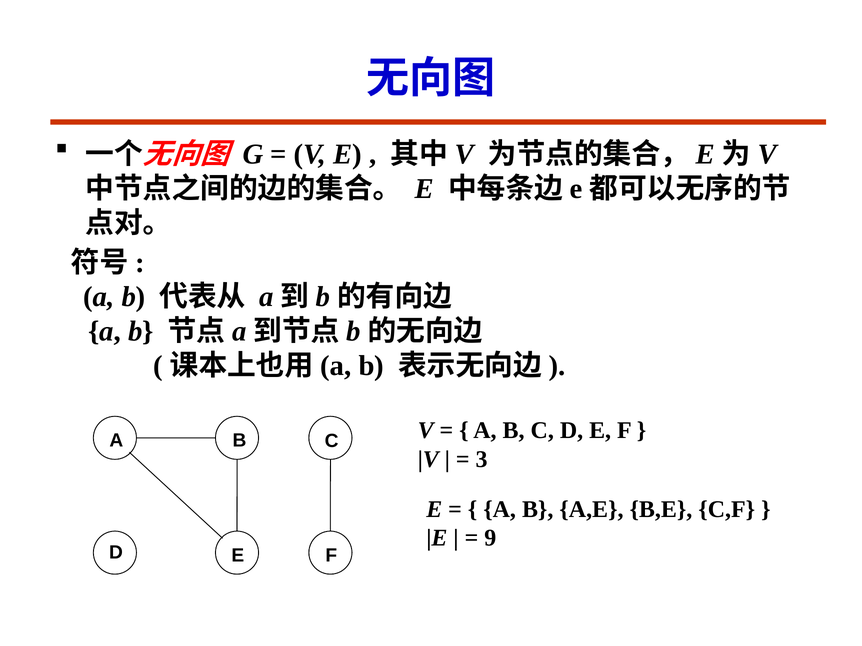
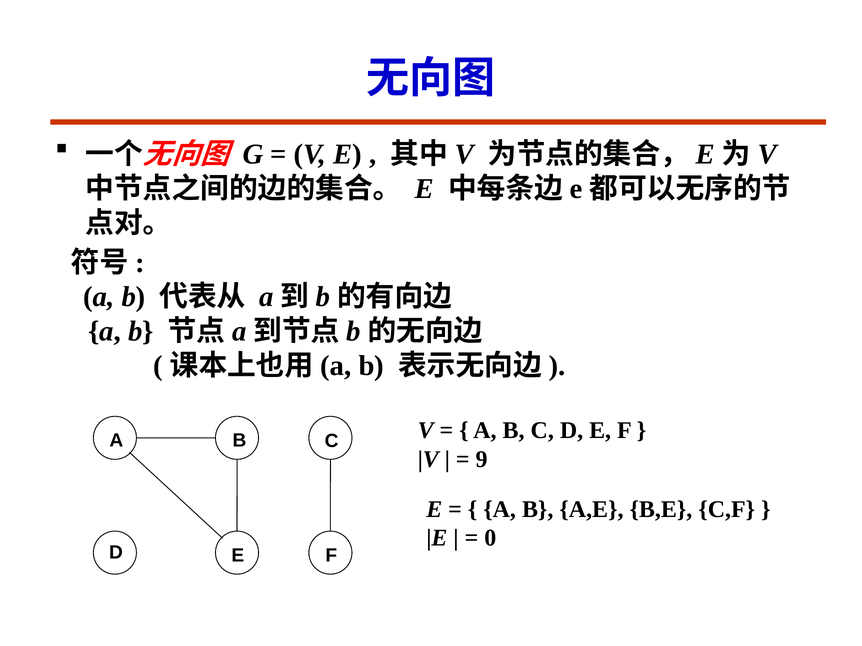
3: 3 -> 9 (482, 460)
9: 9 -> 0 (490, 539)
